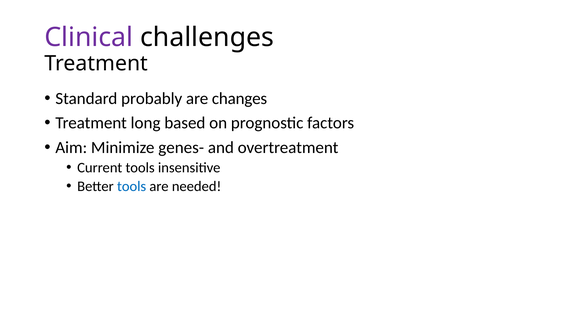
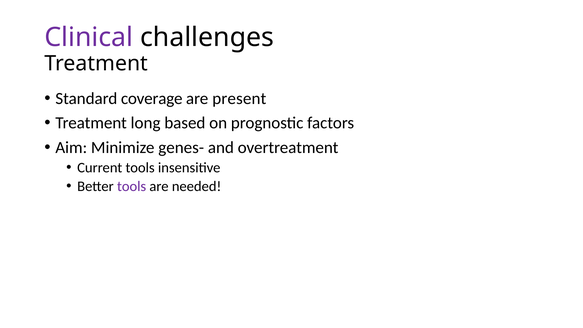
probably: probably -> coverage (152, 99)
changes: changes -> present (239, 99)
tools colour: blue -> purple (132, 186)
